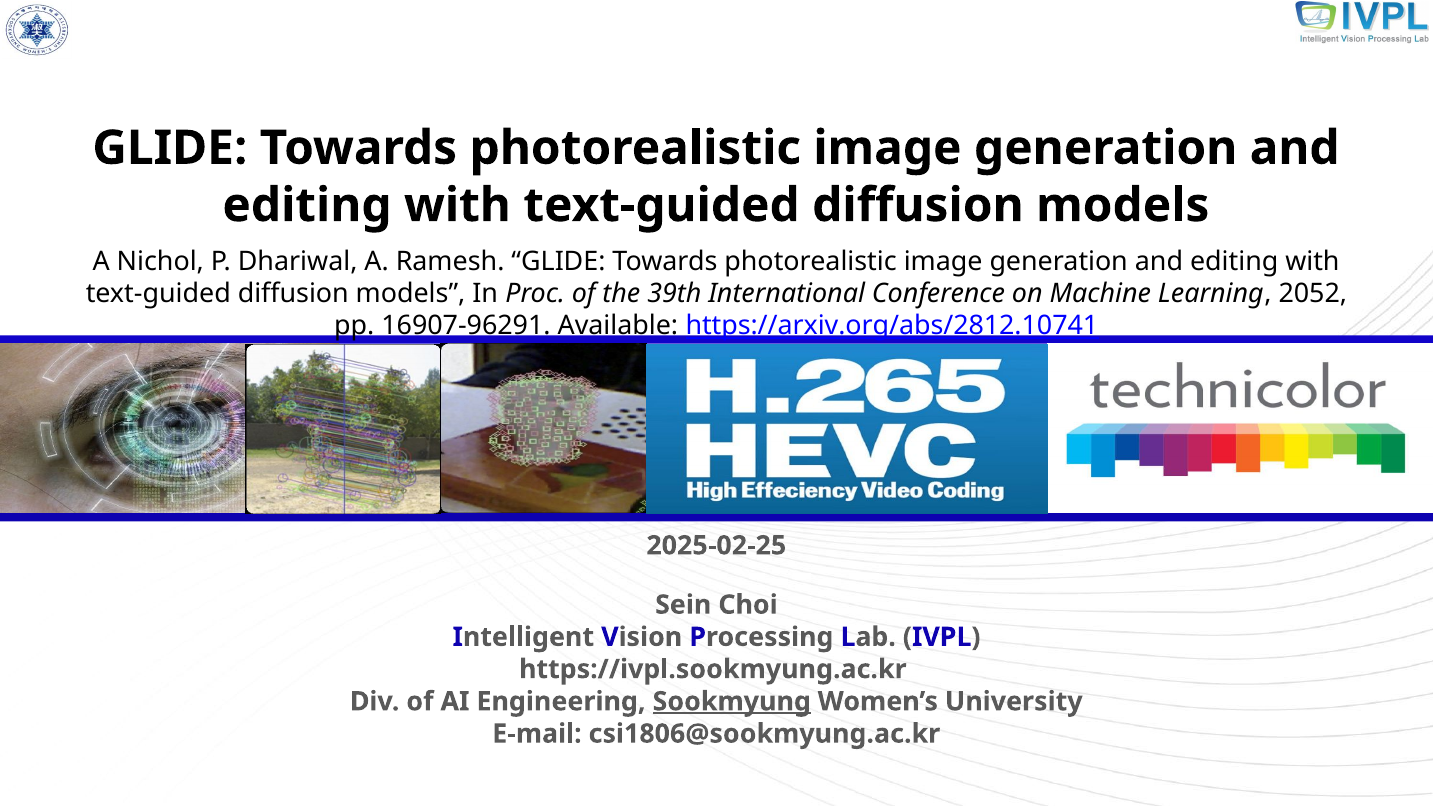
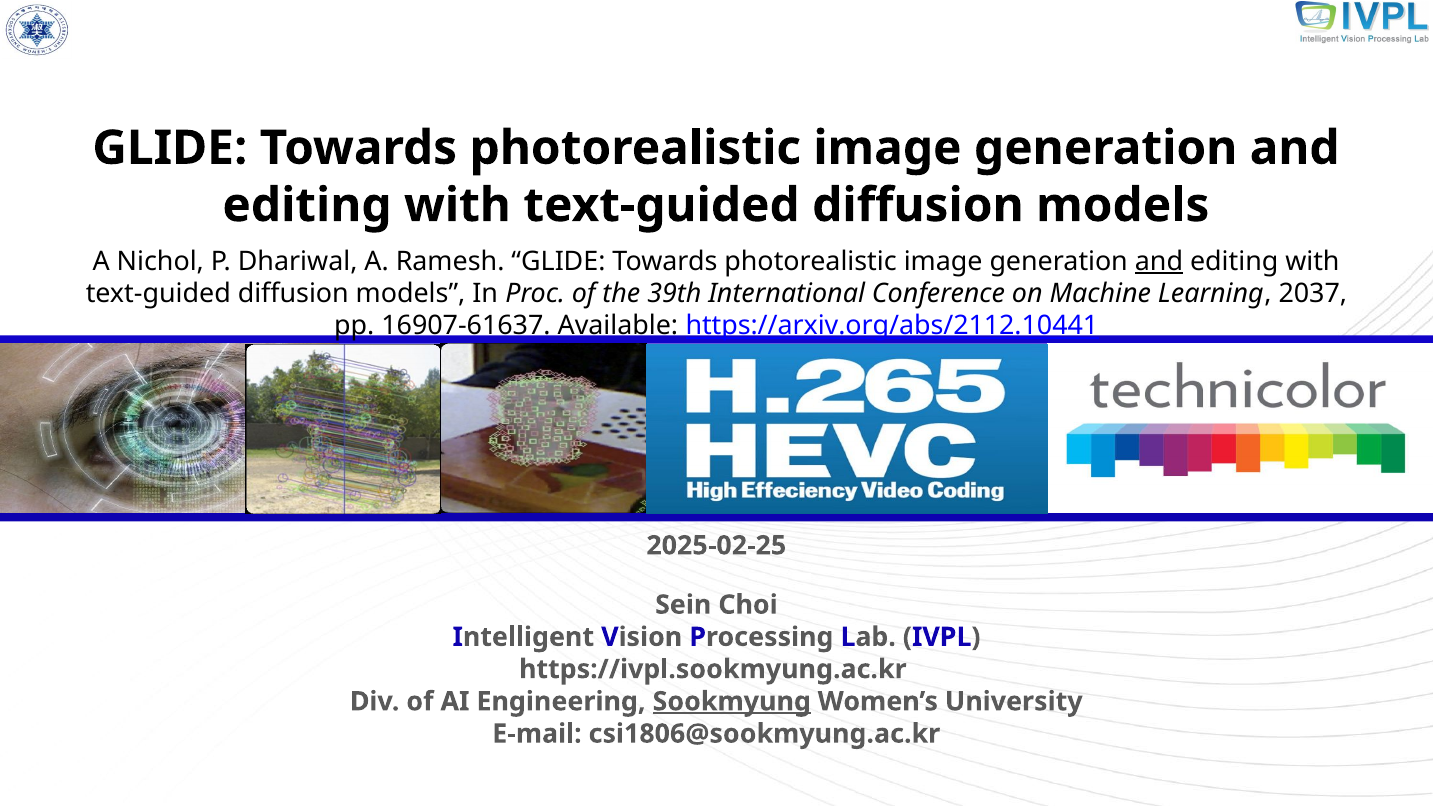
and underline: none -> present (1159, 261)
2052: 2052 -> 2037 (1313, 294)
16907-96291: 16907-96291 -> 16907-61637 (466, 326)
https://arxiv.org/abs/2812.10741: https://arxiv.org/abs/2812.10741 -> https://arxiv.org/abs/2112.10441 (892, 326)
